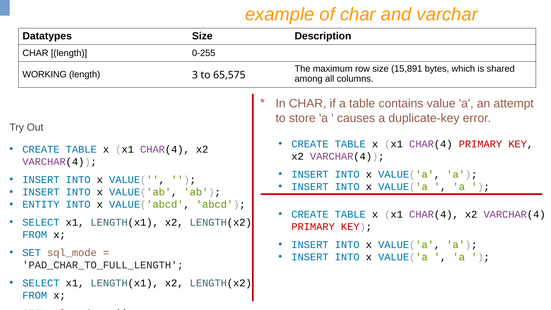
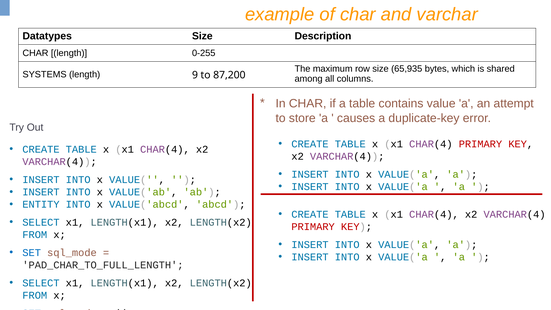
15,891: 15,891 -> 65,935 (407, 69)
WORKING: WORKING -> SYSTEMS (45, 75)
3: 3 -> 9 (195, 75)
65,575: 65,575 -> 87,200 (229, 75)
